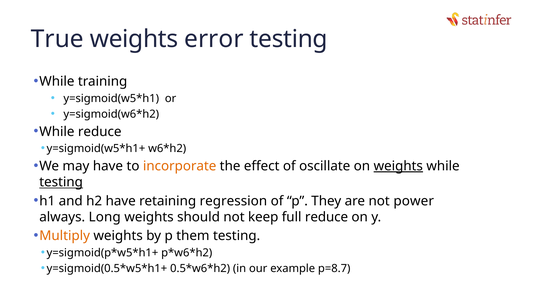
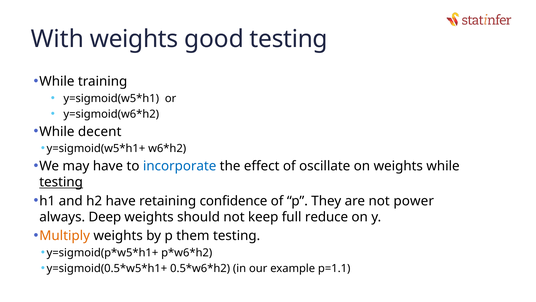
True: True -> With (57, 39)
error: error -> good (214, 39)
While reduce: reduce -> decent (100, 131)
incorporate colour: orange -> blue (180, 166)
weights underline: present -> none (398, 166)
regression: regression -> confidence (233, 201)
Long: Long -> Deep (105, 217)
p=8.7: p=8.7 -> p=1.1 (334, 268)
